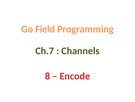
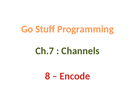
Field: Field -> Stuff (45, 29)
